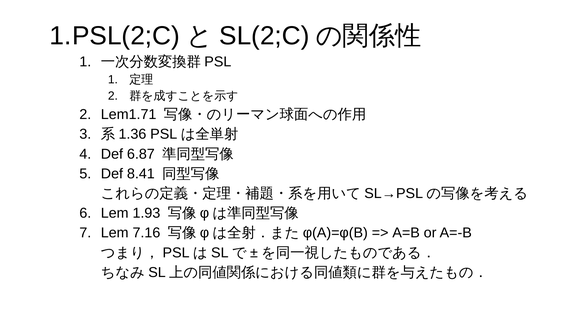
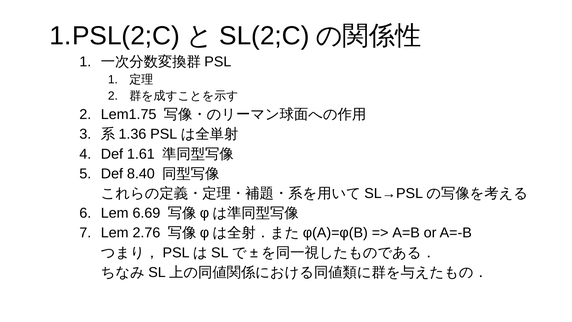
Lem1.71: Lem1.71 -> Lem1.75 (129, 114)
6.87: 6.87 -> 1.61 (141, 154)
8.41: 8.41 -> 8.40 (141, 174)
1.93: 1.93 -> 6.69 (146, 213)
7.16: 7.16 -> 2.76 (146, 233)
